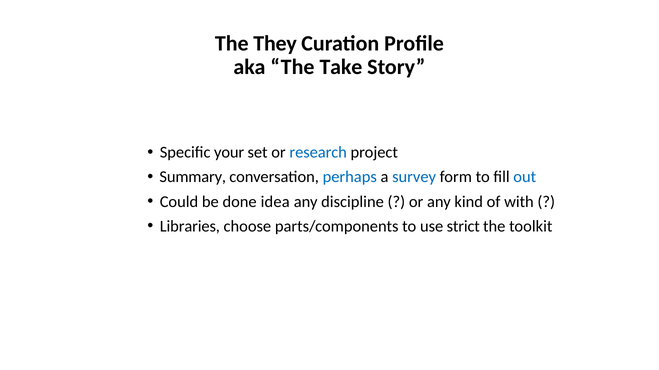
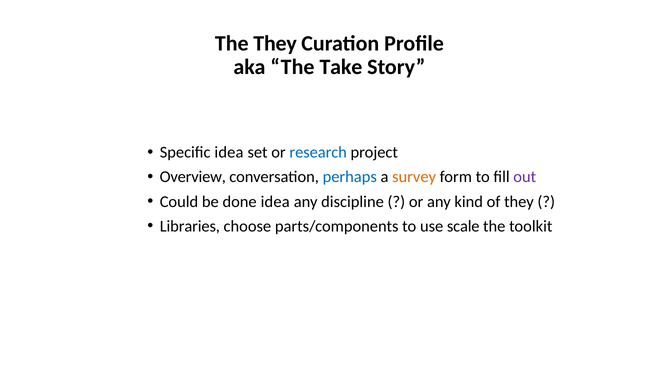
Specific your: your -> idea (229, 153)
Summary: Summary -> Overview (193, 177)
survey colour: blue -> orange (414, 177)
out colour: blue -> purple (525, 177)
of with: with -> they (519, 202)
strict: strict -> scale (463, 227)
